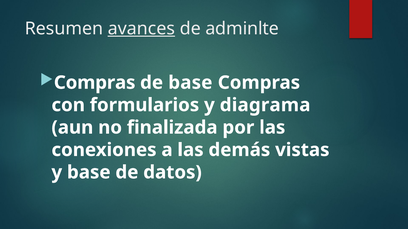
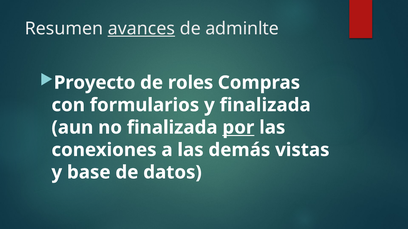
Compras: Compras -> Proyecto (95, 83)
de base: base -> roles (191, 83)
y diagrama: diagrama -> finalizada (265, 105)
por underline: none -> present (238, 128)
